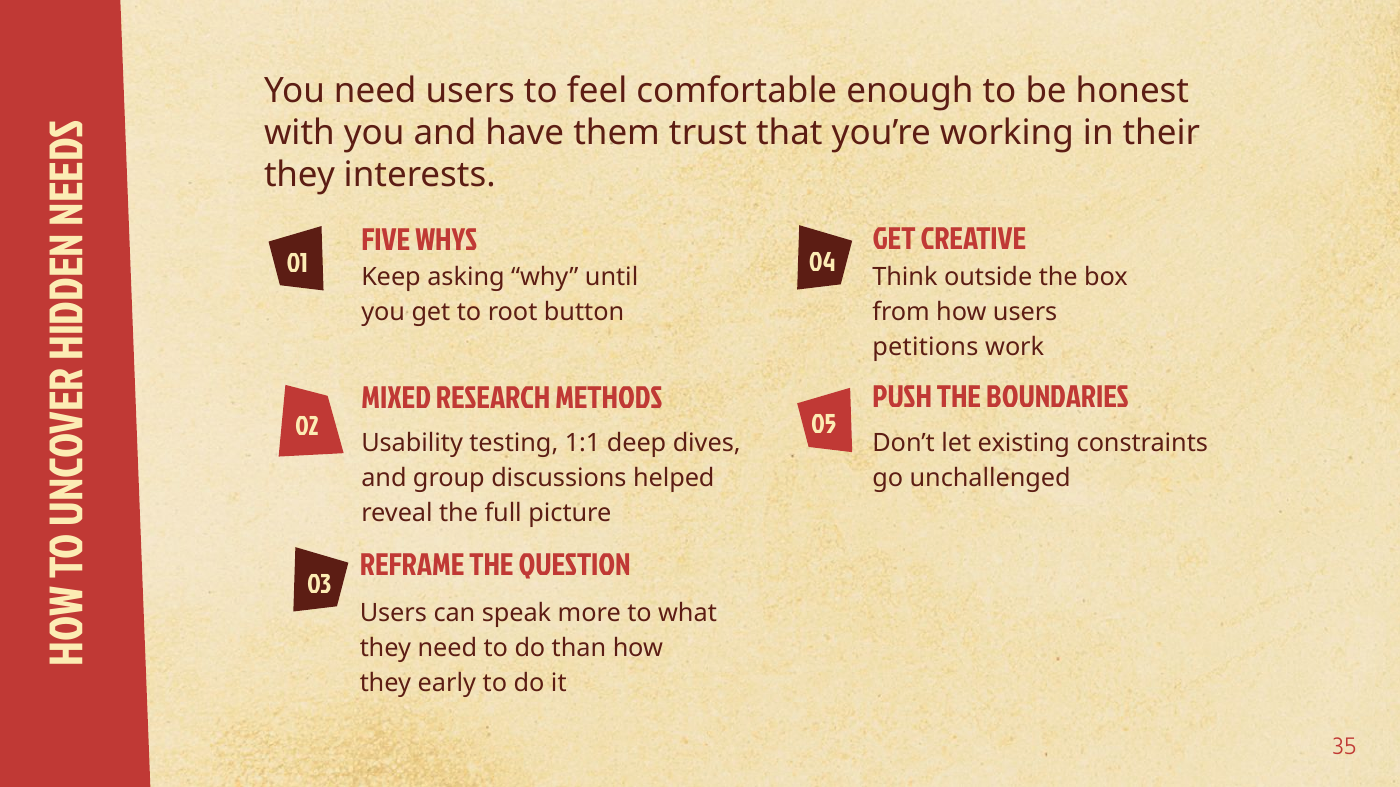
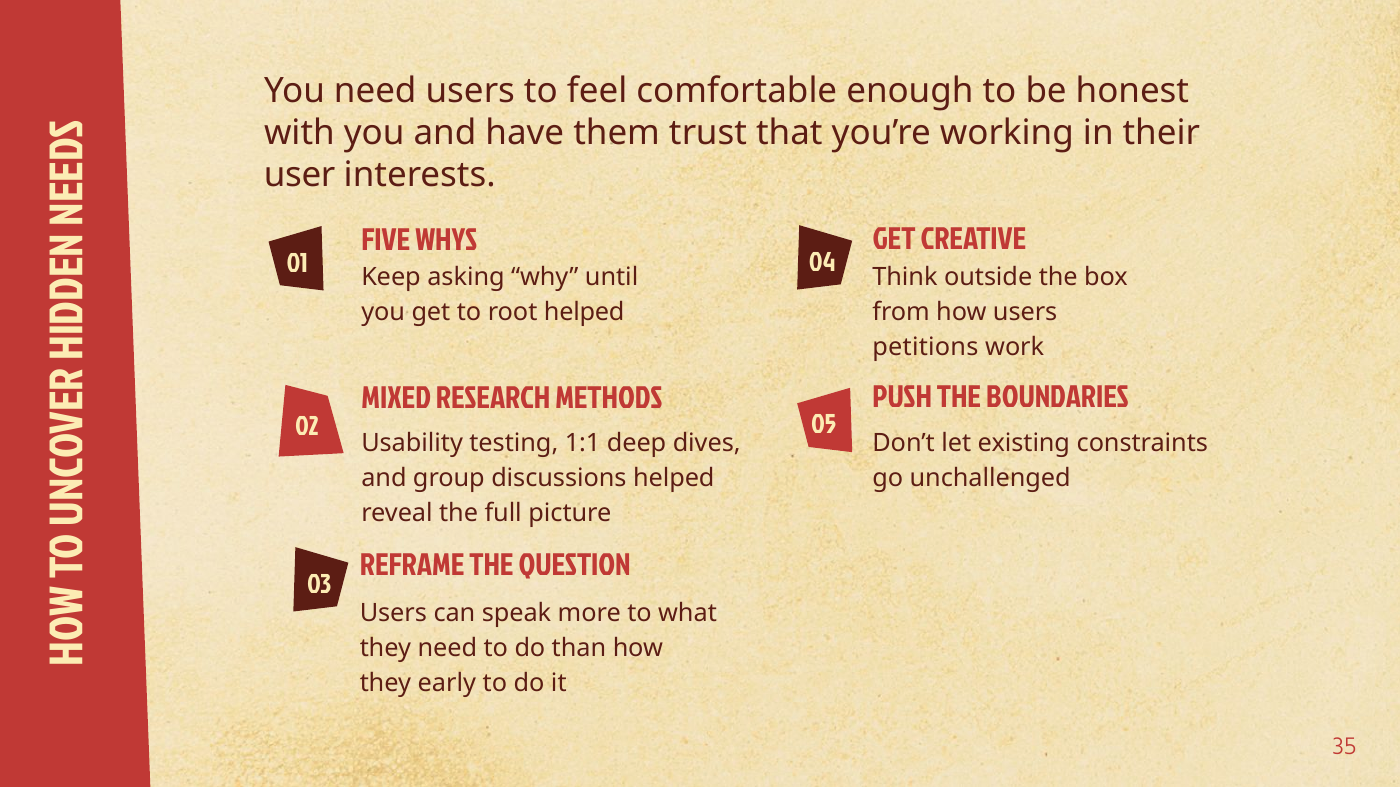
they: they -> user (300, 175)
root button: button -> helped (584, 313)
